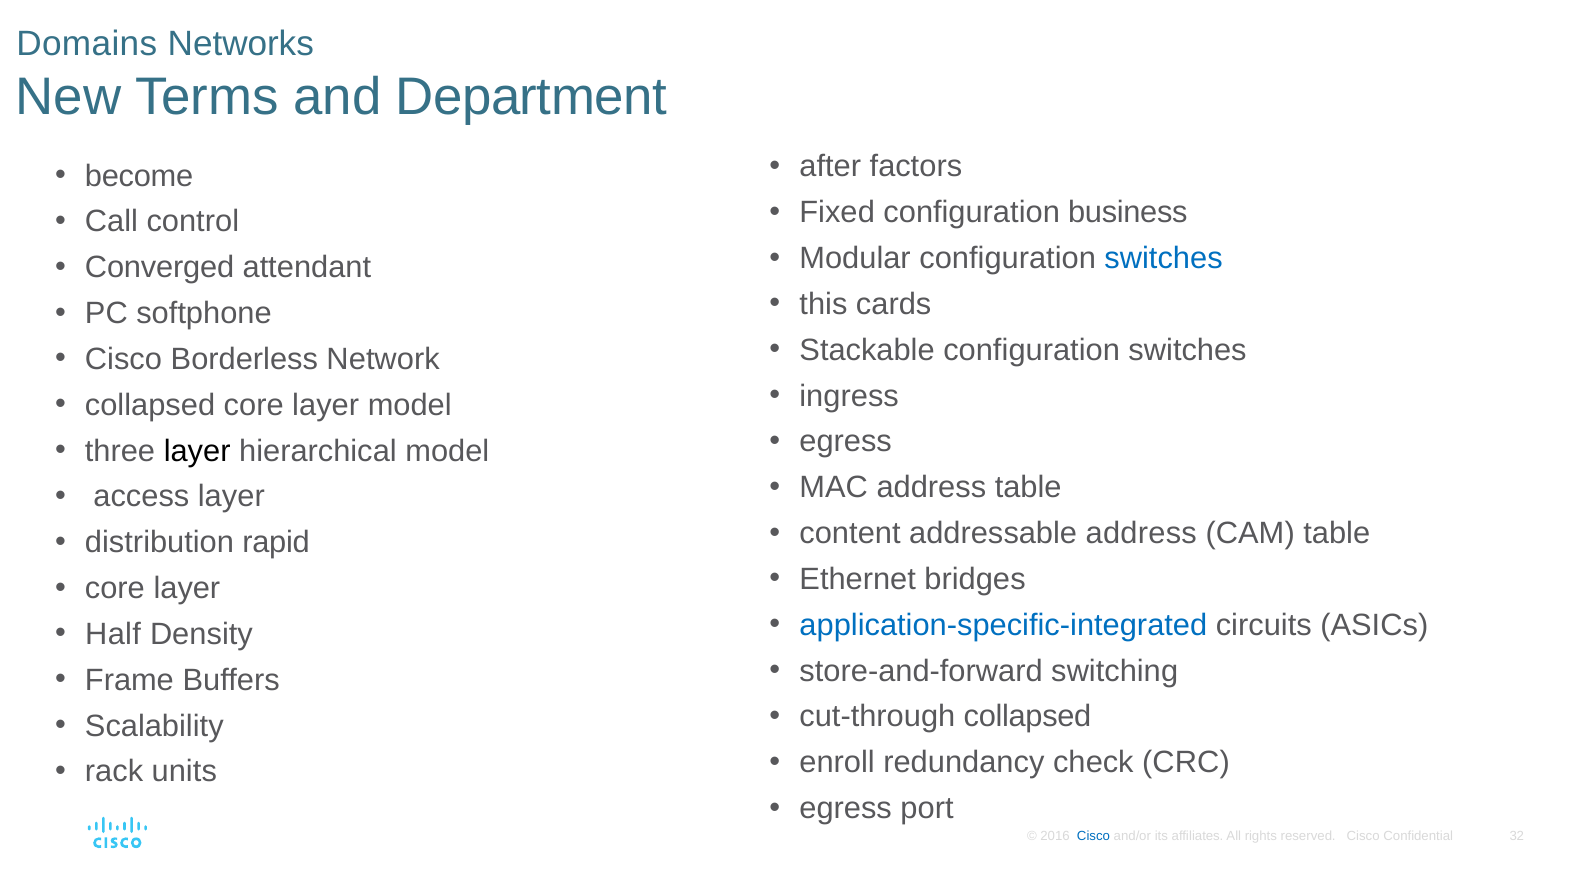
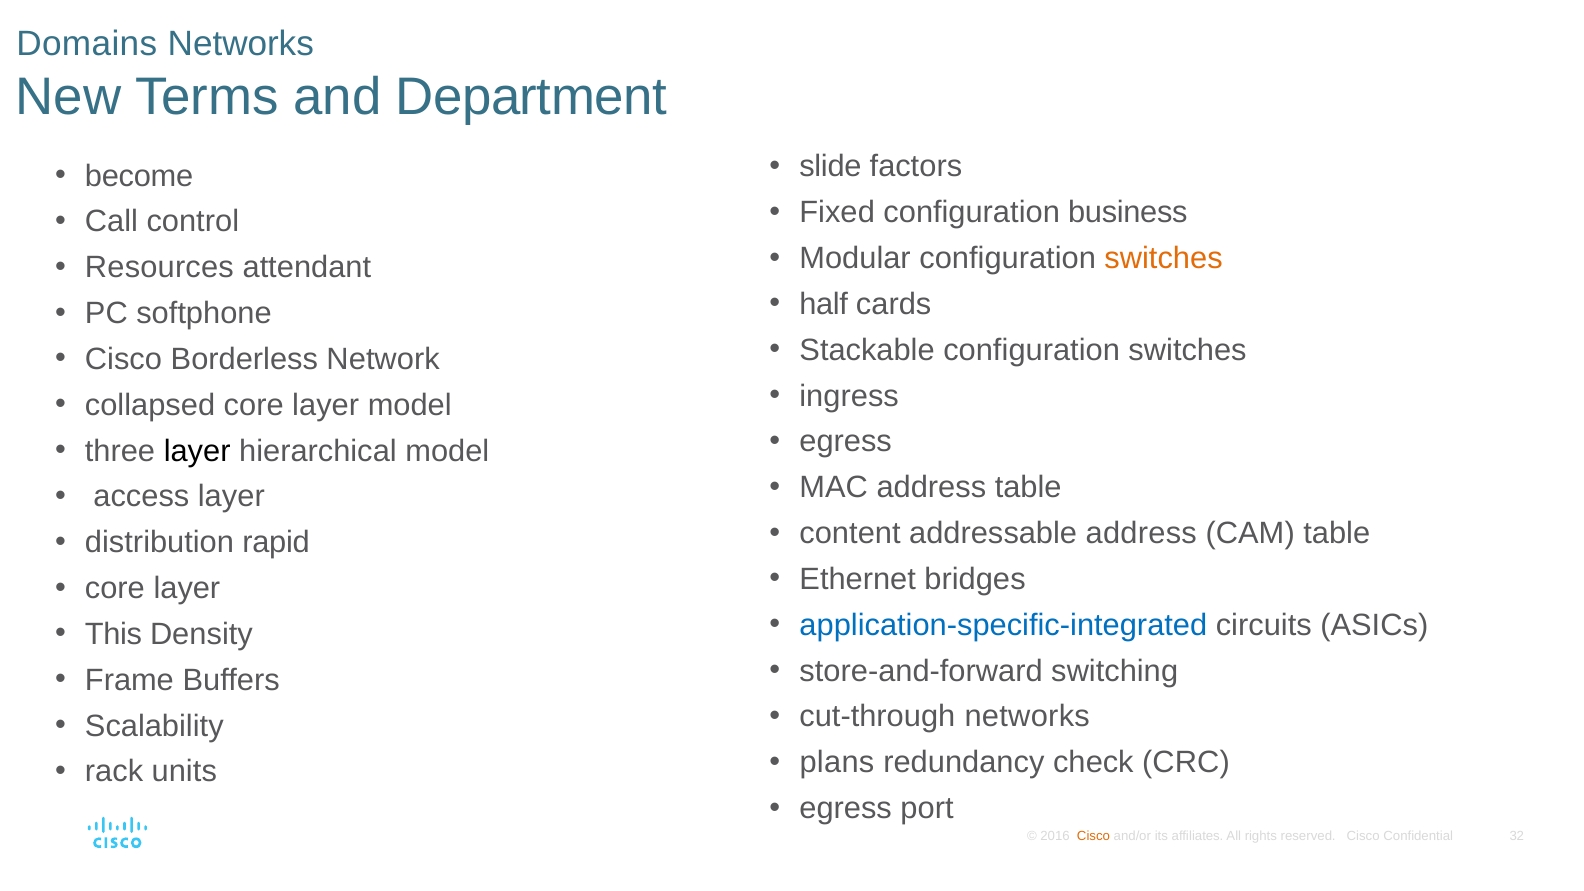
after: after -> slide (830, 167)
switches colour: blue -> orange (1164, 258)
Converged: Converged -> Resources (159, 268)
this: this -> half (824, 304)
Half: Half -> This (113, 634)
cut-through collapsed: collapsed -> networks (1027, 717)
enroll: enroll -> plans (837, 763)
Cisco colour: blue -> orange (1093, 836)
